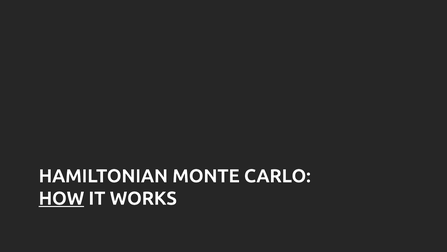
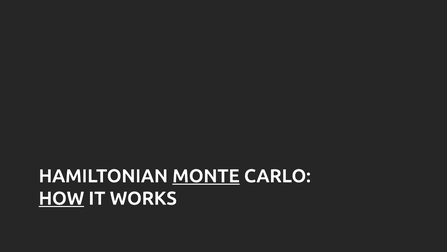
MONTE underline: none -> present (206, 176)
